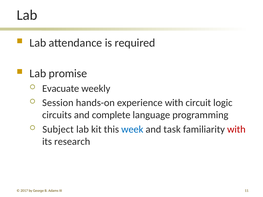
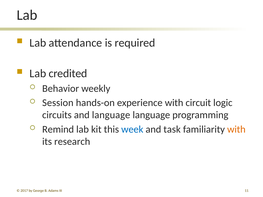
promise: promise -> credited (68, 74)
Evacuate: Evacuate -> Behavior (61, 89)
and complete: complete -> language (111, 115)
Subject: Subject -> Remind (58, 129)
with colour: red -> orange (236, 129)
